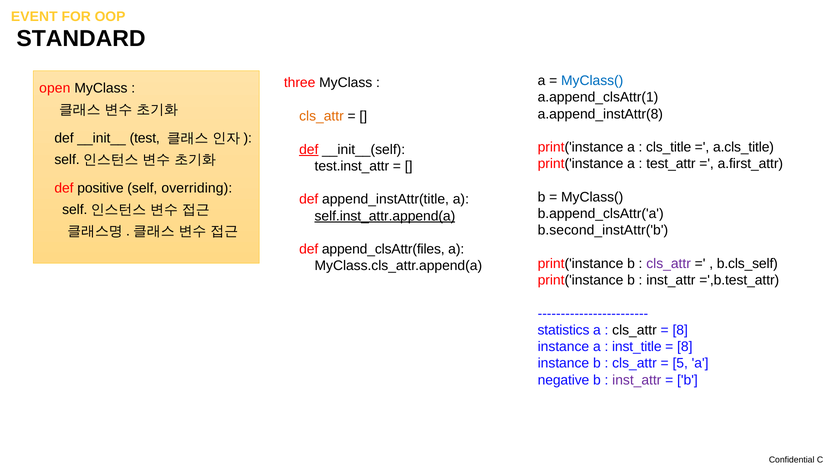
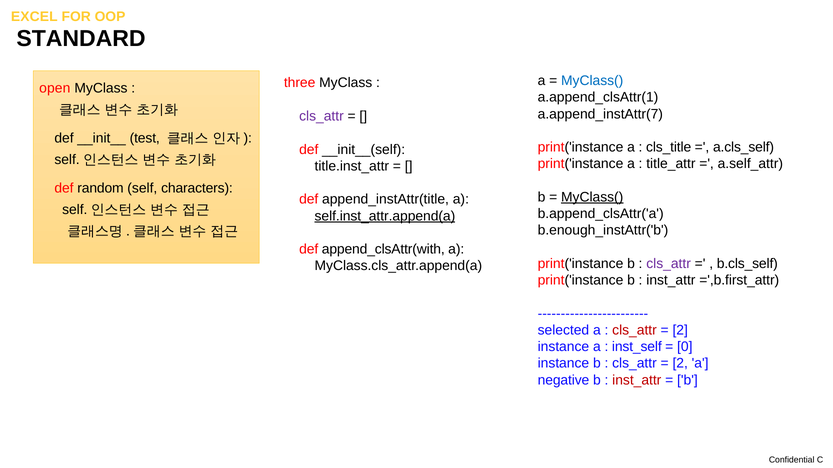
EVENT: EVENT -> EXCEL (34, 17)
a.append_instAttr(8: a.append_instAttr(8 -> a.append_instAttr(7 (600, 114)
cls_attr colour: orange -> purple (321, 116)
a.cls_title: a.cls_title -> a.cls_self (744, 147)
def underline: present -> none (309, 150)
test_attr: test_attr -> title_attr (671, 164)
a.first_attr: a.first_attr -> a.self_attr (750, 164)
test.inst_attr: test.inst_attr -> title.inst_attr (352, 166)
positive: positive -> random (101, 188)
overriding: overriding -> characters (197, 188)
MyClass( underline: none -> present (592, 197)
b.second_instAttr('b: b.second_instAttr('b -> b.enough_instAttr('b (603, 231)
append_clsAttr(files: append_clsAttr(files -> append_clsAttr(with (383, 250)
=',b.test_attr: =',b.test_attr -> =',b.first_attr (739, 281)
statistics: statistics -> selected (563, 331)
cls_attr colour: black -> red (634, 331)
8: 8 -> 2 (680, 331)
inst_title: inst_title -> inst_self (637, 347)
8: 8 -> 0 (685, 347)
5: 5 -> 2 (680, 364)
inst_attr colour: purple -> red (637, 381)
